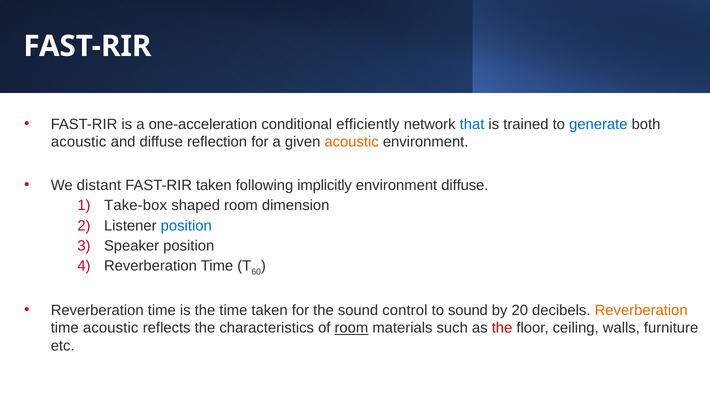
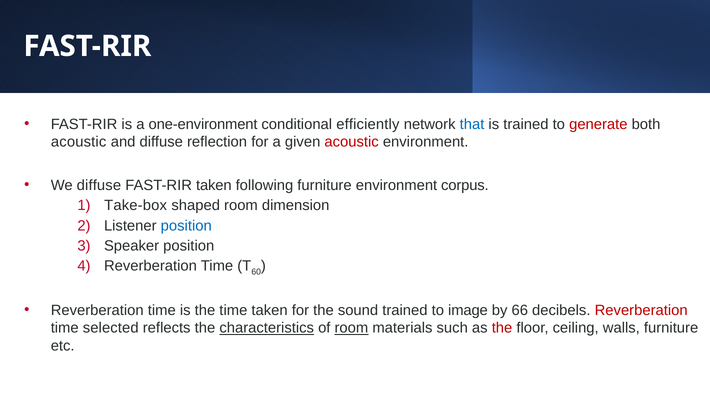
one-acceleration: one-acceleration -> one-environment (203, 124)
generate colour: blue -> red (598, 124)
acoustic colour: orange -> red (352, 142)
We distant: distant -> diffuse (99, 185)
following implicitly: implicitly -> furniture (325, 185)
environment diffuse: diffuse -> corpus (465, 185)
sound control: control -> trained (405, 310)
to sound: sound -> image (468, 310)
20: 20 -> 66 (520, 310)
Reverberation colour: orange -> red (641, 310)
time acoustic: acoustic -> selected (111, 327)
characteristics underline: none -> present (267, 327)
